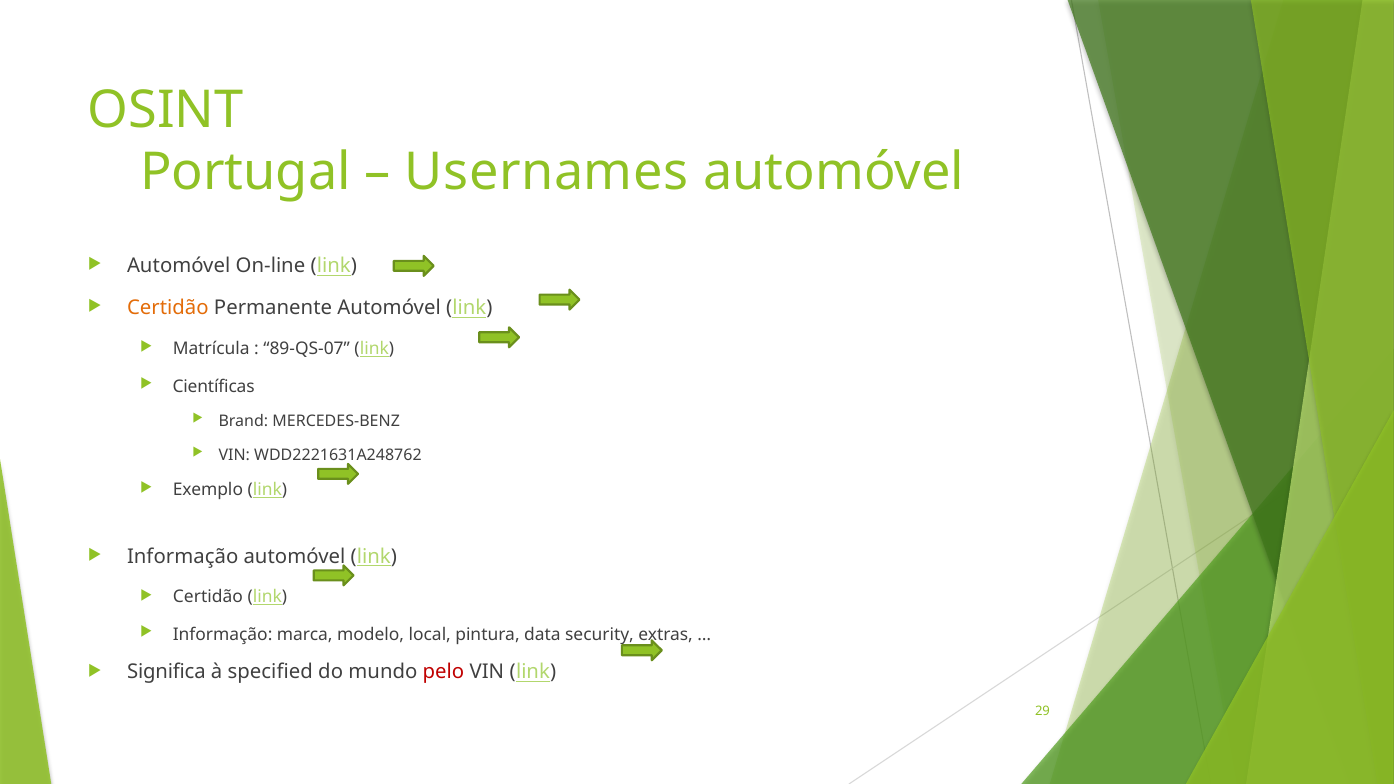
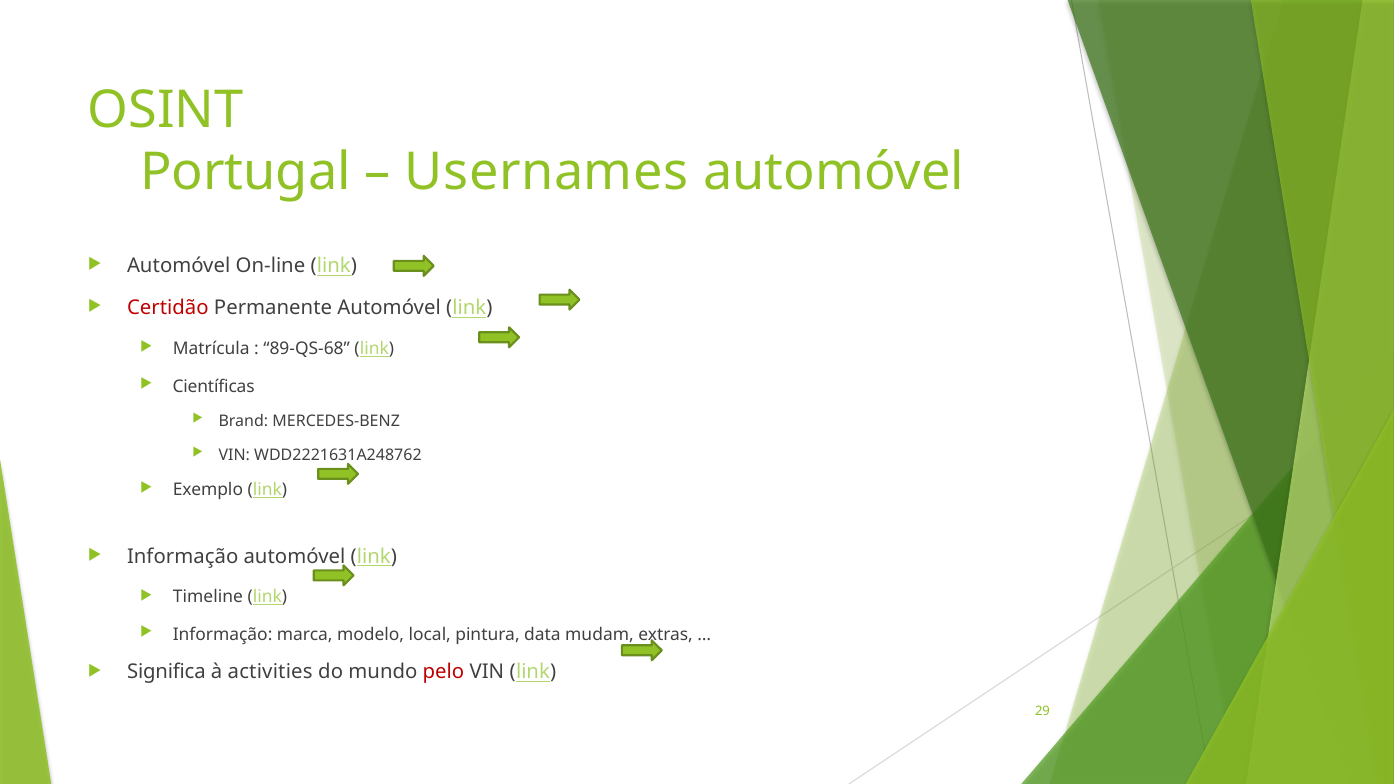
Certidão colour: orange -> red (168, 308)
89-QS-07: 89-QS-07 -> 89-QS-68 (307, 348)
Certidão: Certidão -> Timeline (208, 597)
security: security -> mudam (599, 635)
specified: specified -> activities (270, 672)
